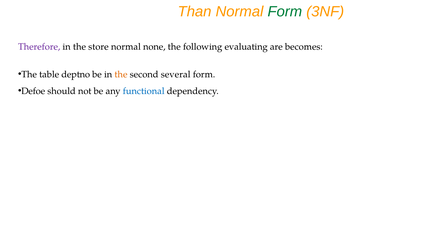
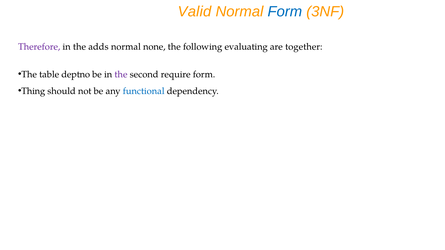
Than: Than -> Valid (195, 12)
Form colour: green -> blue (285, 12)
store: store -> adds (98, 47)
becomes: becomes -> together (304, 47)
the colour: orange -> purple (121, 75)
several: several -> require (176, 75)
Defoe: Defoe -> Thing (33, 91)
